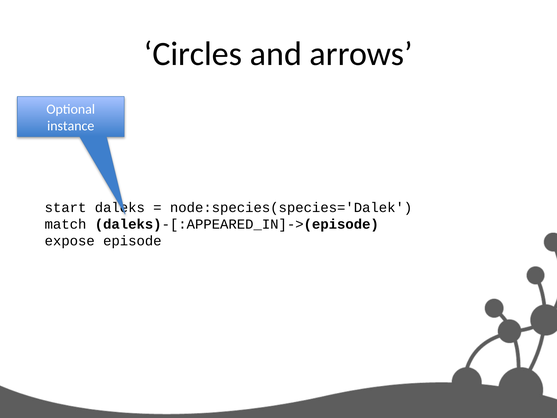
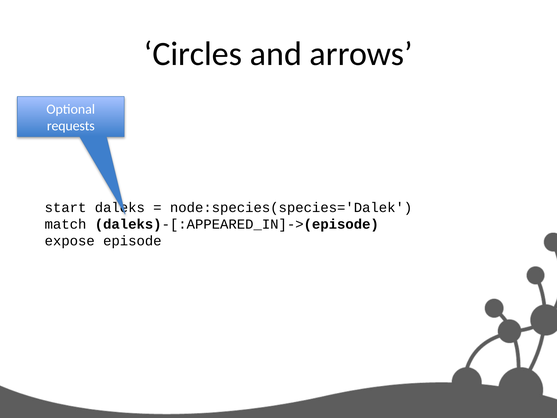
instance: instance -> requests (71, 126)
